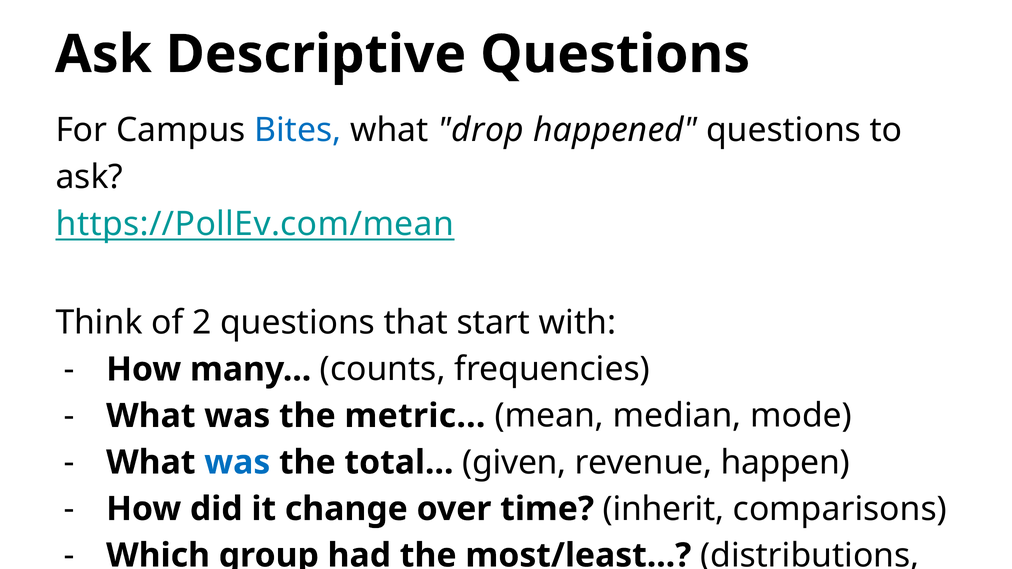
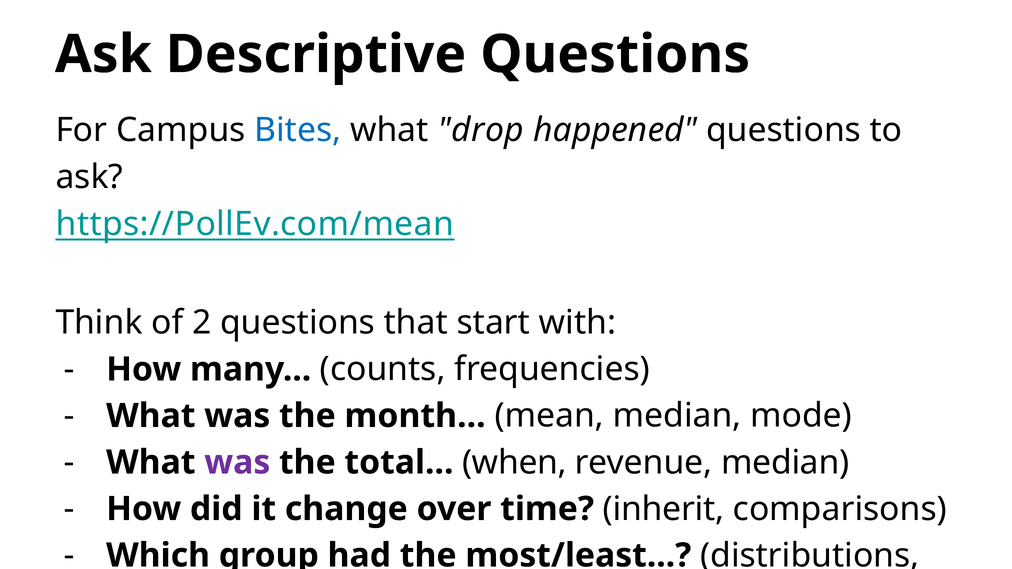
metric: metric -> month (415, 416)
was colour: blue -> purple (237, 463)
given: given -> when (514, 463)
revenue happen: happen -> median (785, 463)
